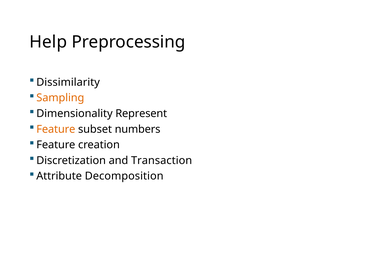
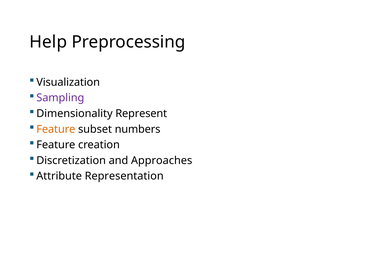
Dissimilarity: Dissimilarity -> Visualization (68, 82)
Sampling colour: orange -> purple (60, 98)
Transaction: Transaction -> Approaches (162, 160)
Decomposition: Decomposition -> Representation (124, 176)
